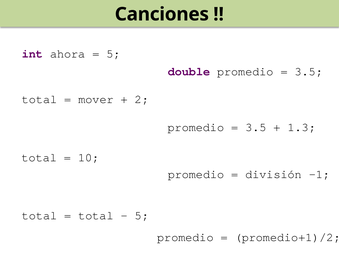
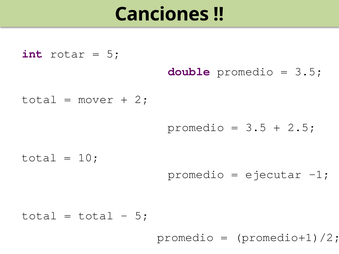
ahora: ahora -> rotar (68, 54)
1.3: 1.3 -> 2.5 (302, 127)
división: división -> ejecutar (274, 175)
